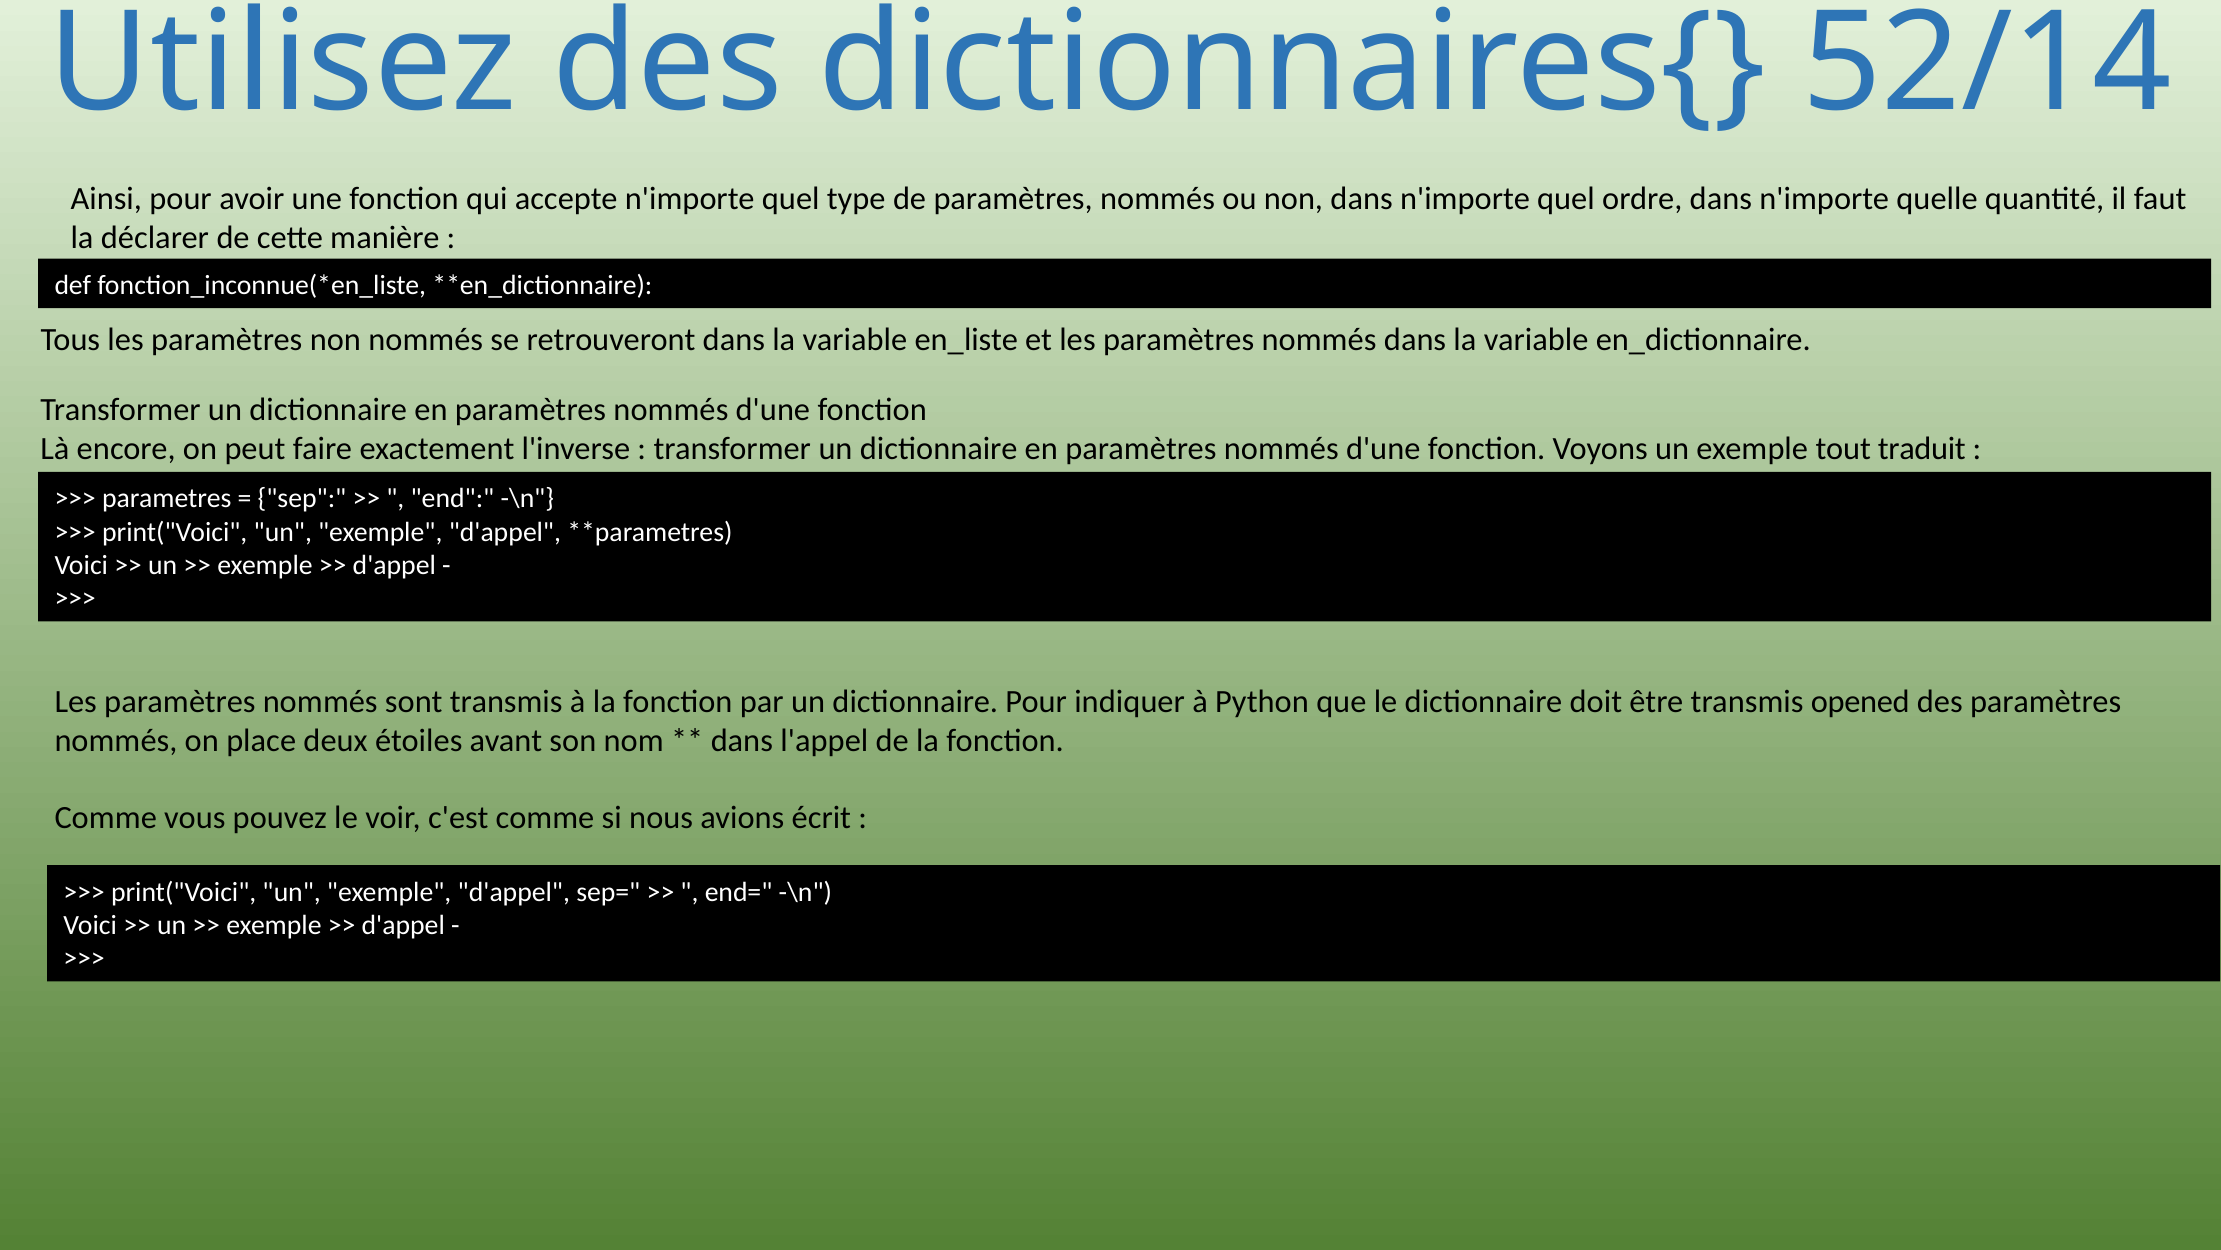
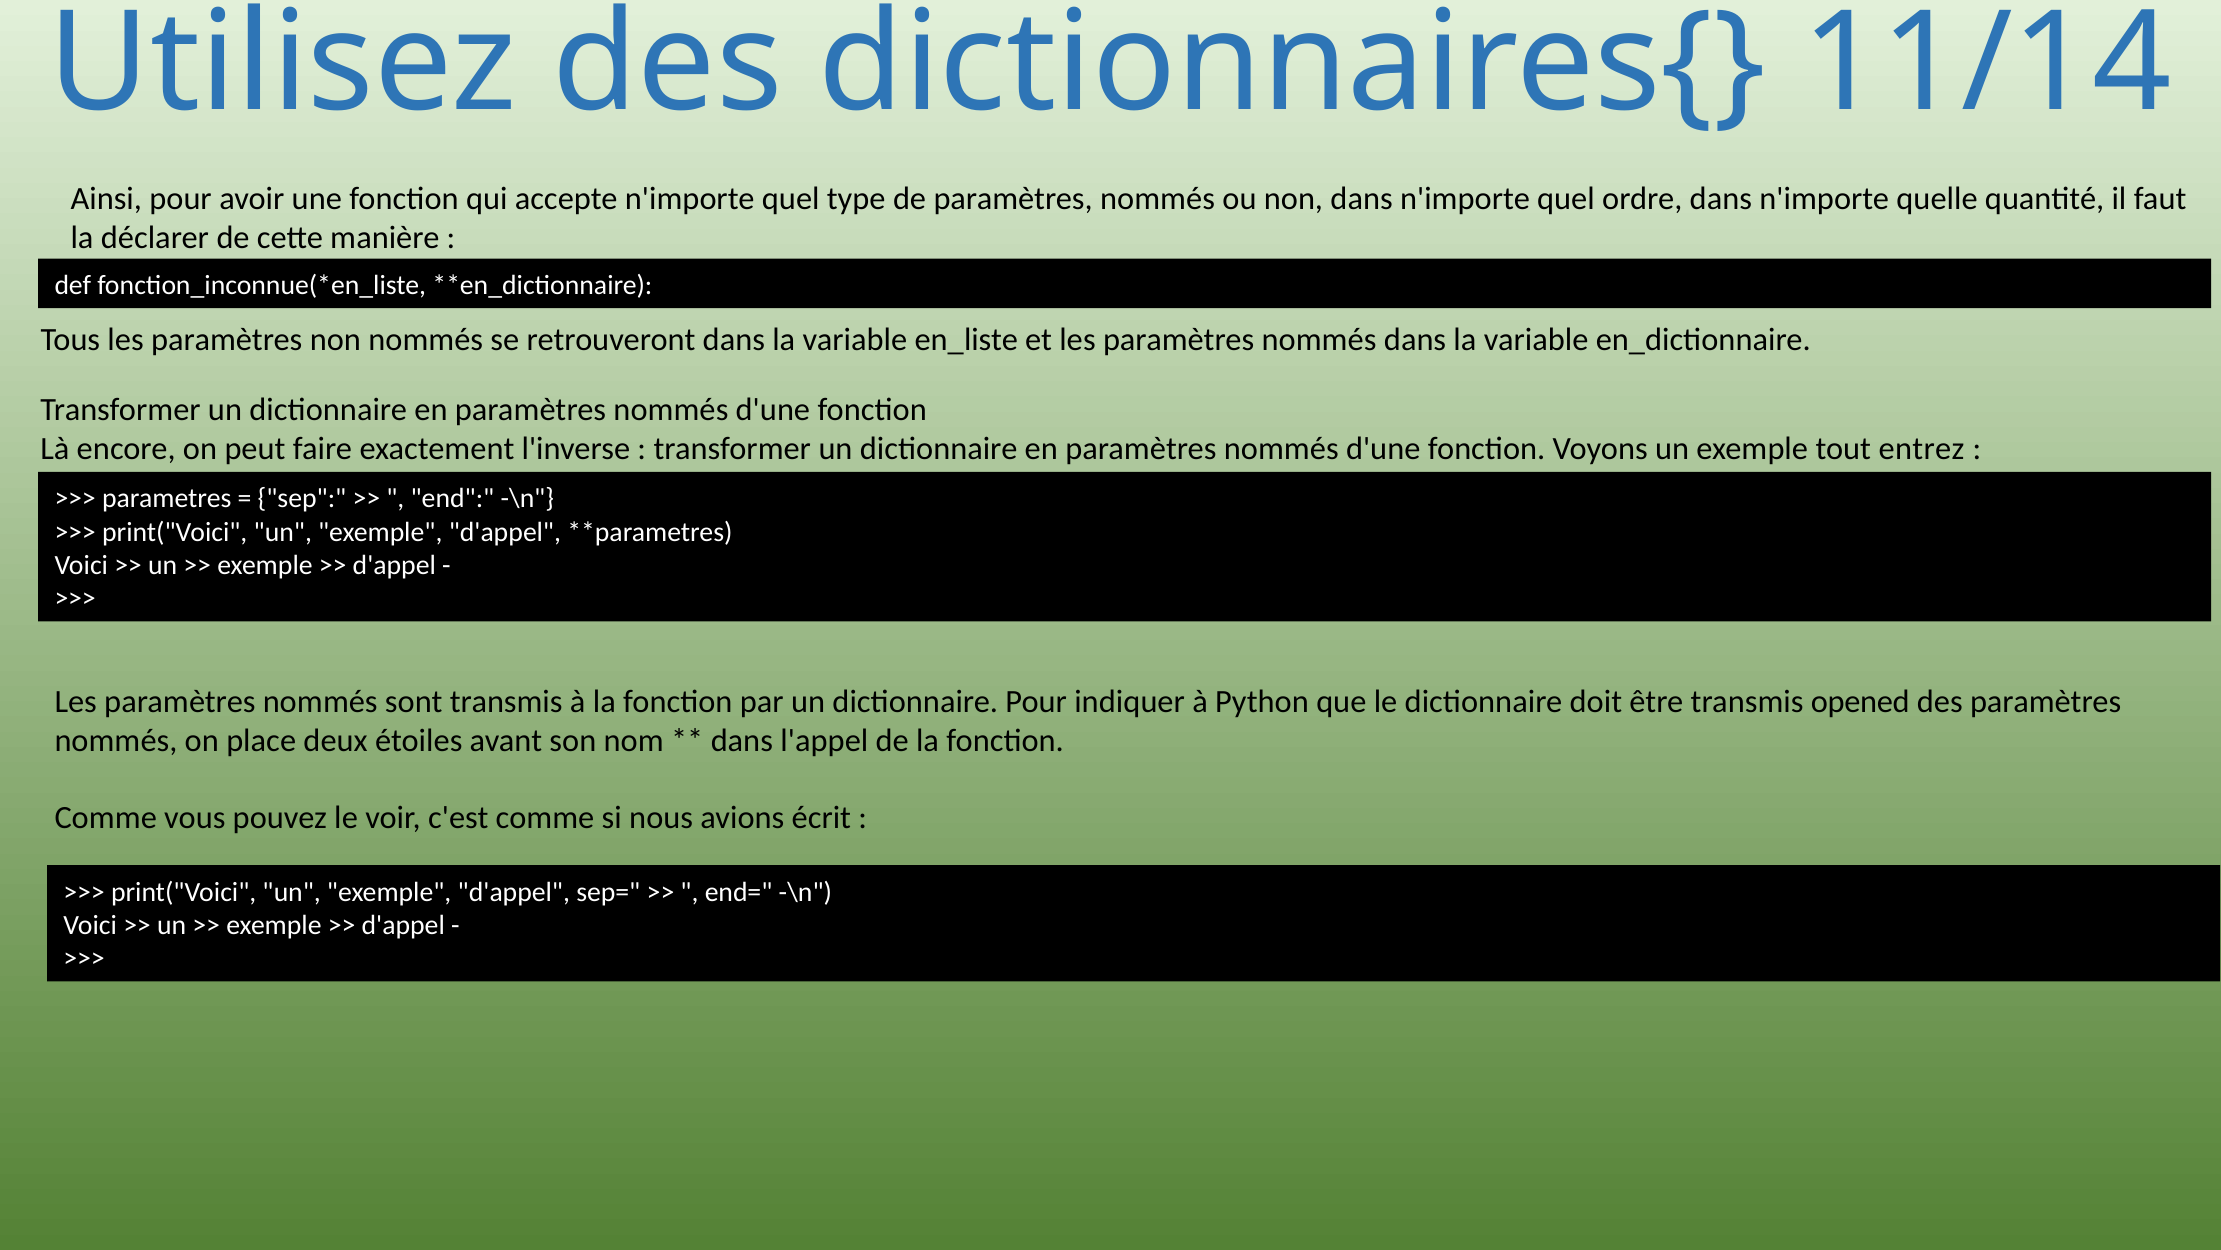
52/14: 52/14 -> 11/14 (1987, 64)
traduit: traduit -> entrez (1921, 448)
